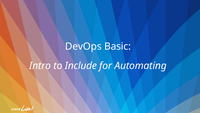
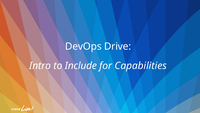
Basic: Basic -> Drive (118, 46)
Automating: Automating -> Capabilities (141, 65)
